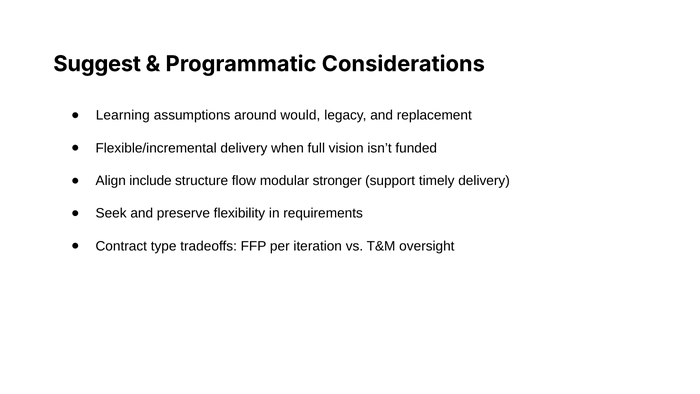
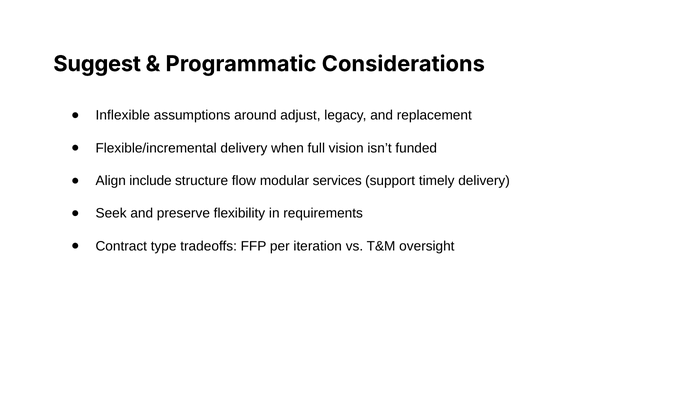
Learning: Learning -> Inflexible (123, 115)
would: would -> adjust (300, 115)
stronger: stronger -> services (337, 181)
